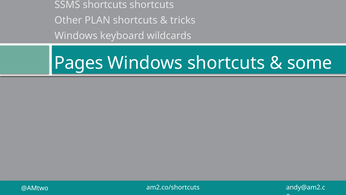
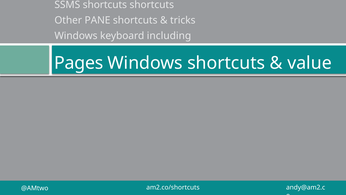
PLAN: PLAN -> PANE (98, 20)
wildcards: wildcards -> including (169, 36)
some: some -> value (309, 63)
